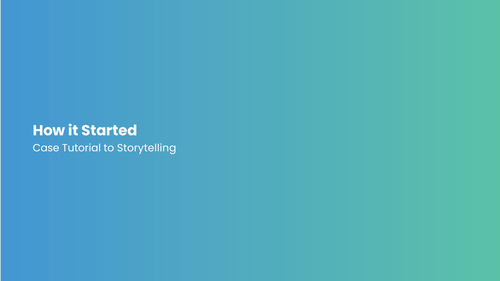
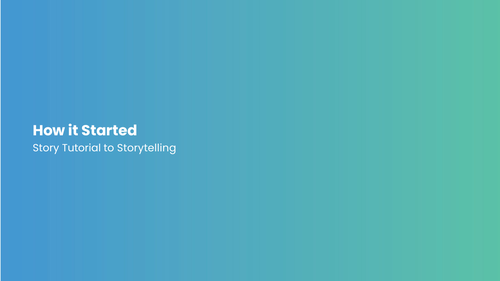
Case: Case -> Story (46, 148)
